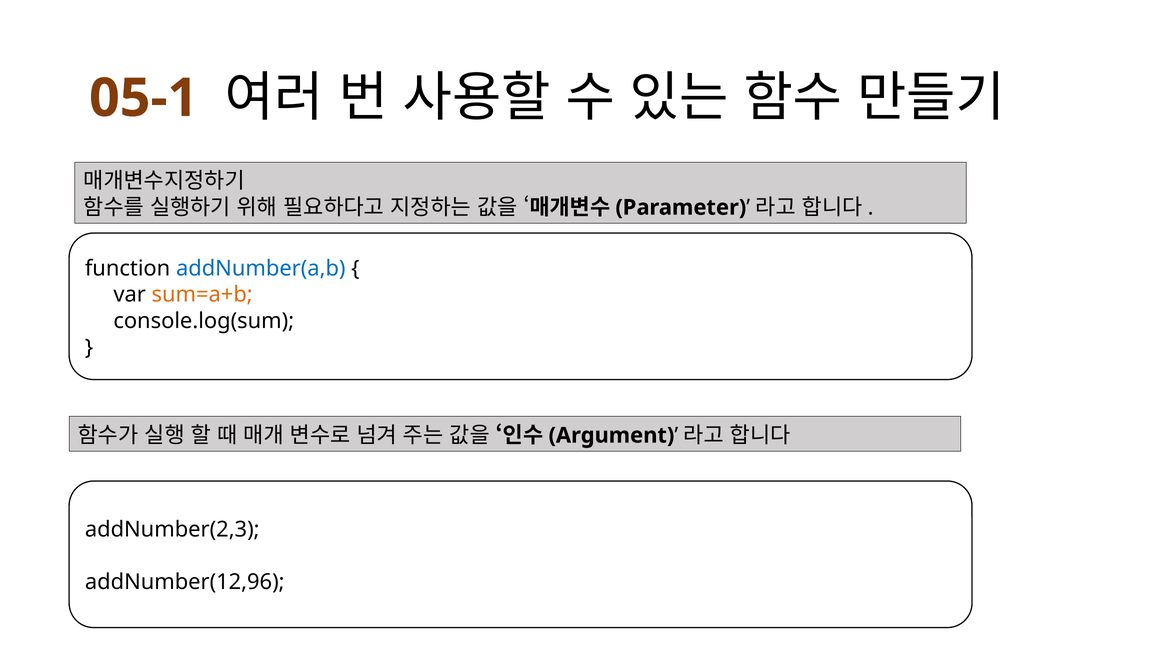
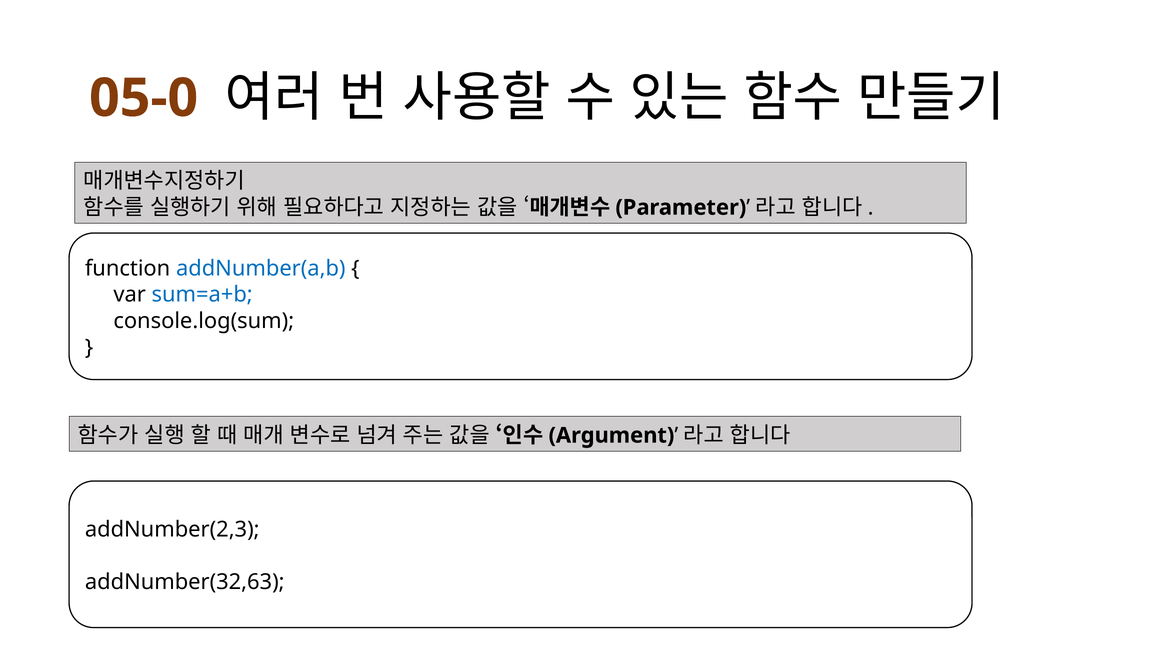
05-1: 05-1 -> 05-0 (144, 98)
sum=a+b colour: orange -> blue (202, 294)
addNumber(12,96: addNumber(12,96 -> addNumber(32,63 (185, 582)
